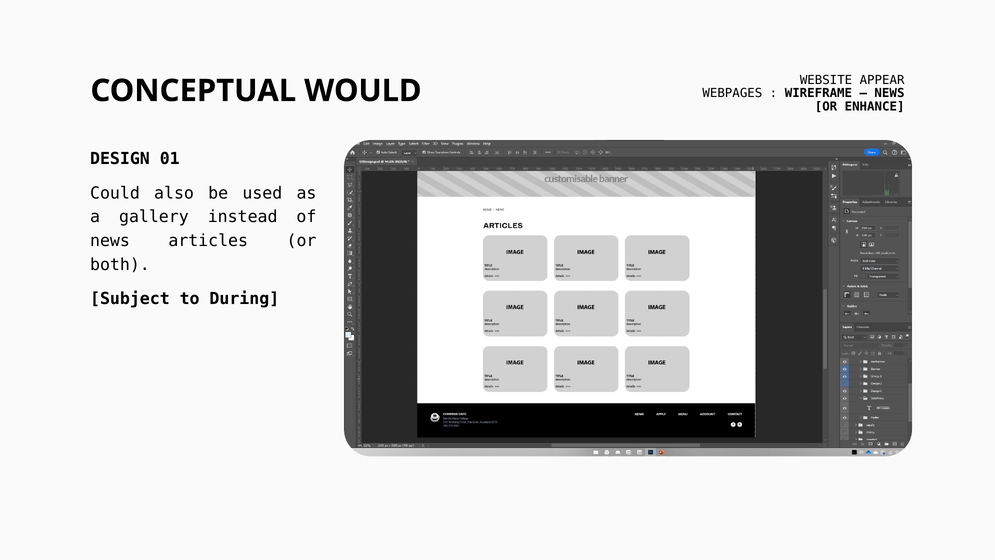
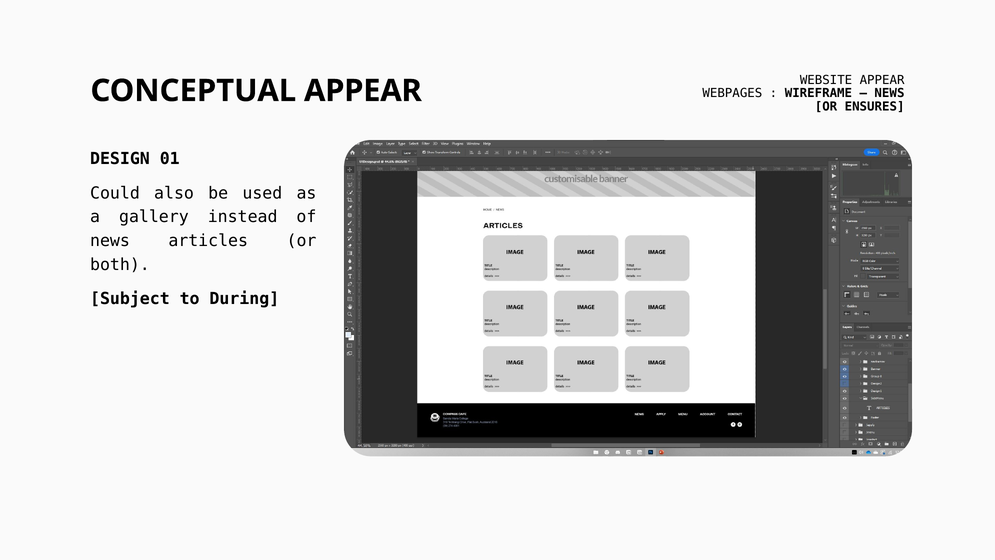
CONCEPTUAL WOULD: WOULD -> APPEAR (363, 91)
ENHANCE: ENHANCE -> ENSURES (875, 107)
